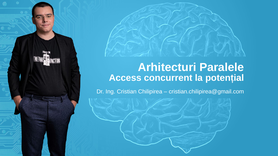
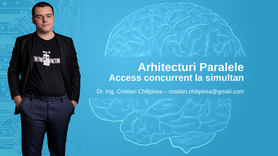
potențial: potențial -> simultan (225, 78)
